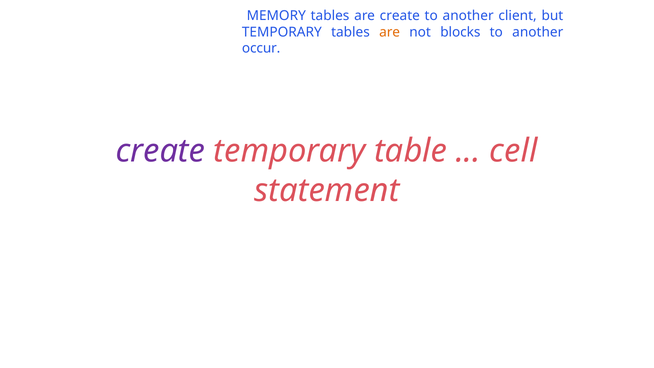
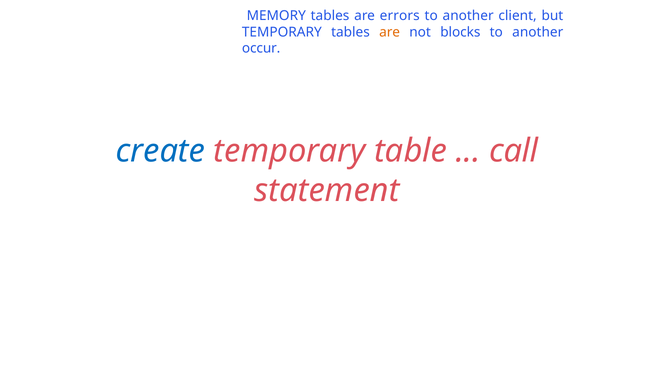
are create: create -> errors (400, 16)
create colour: purple -> blue (160, 151)
cell: cell -> call (514, 151)
